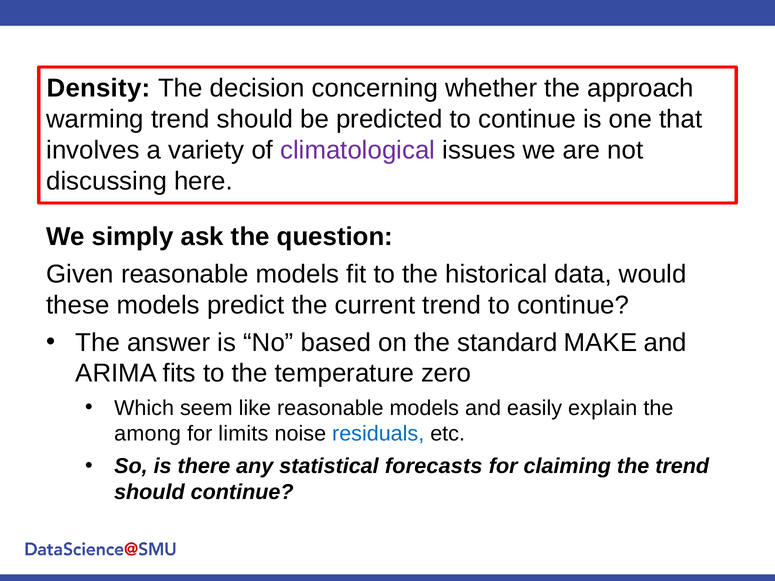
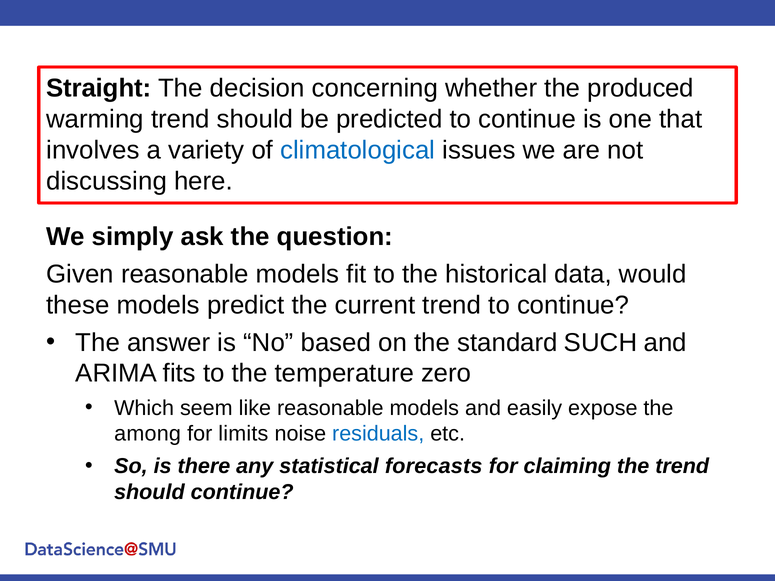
Density: Density -> Straight (99, 88)
approach: approach -> produced (641, 88)
climatological colour: purple -> blue (358, 150)
MAKE: MAKE -> SUCH (601, 343)
explain: explain -> expose (603, 408)
